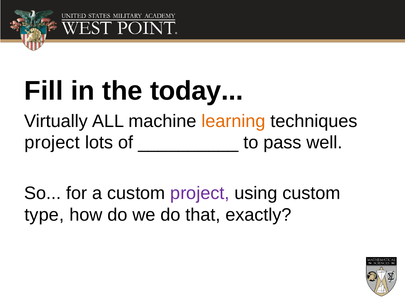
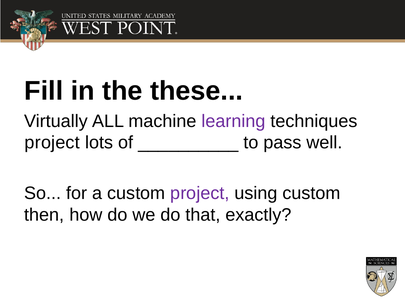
today: today -> these (197, 91)
learning colour: orange -> purple (233, 121)
type: type -> then (44, 215)
